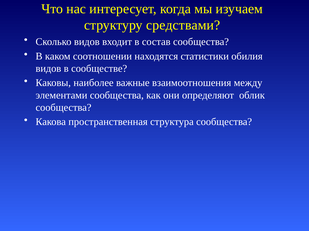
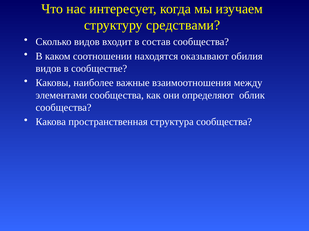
статистики: статистики -> оказывают (205, 56)
